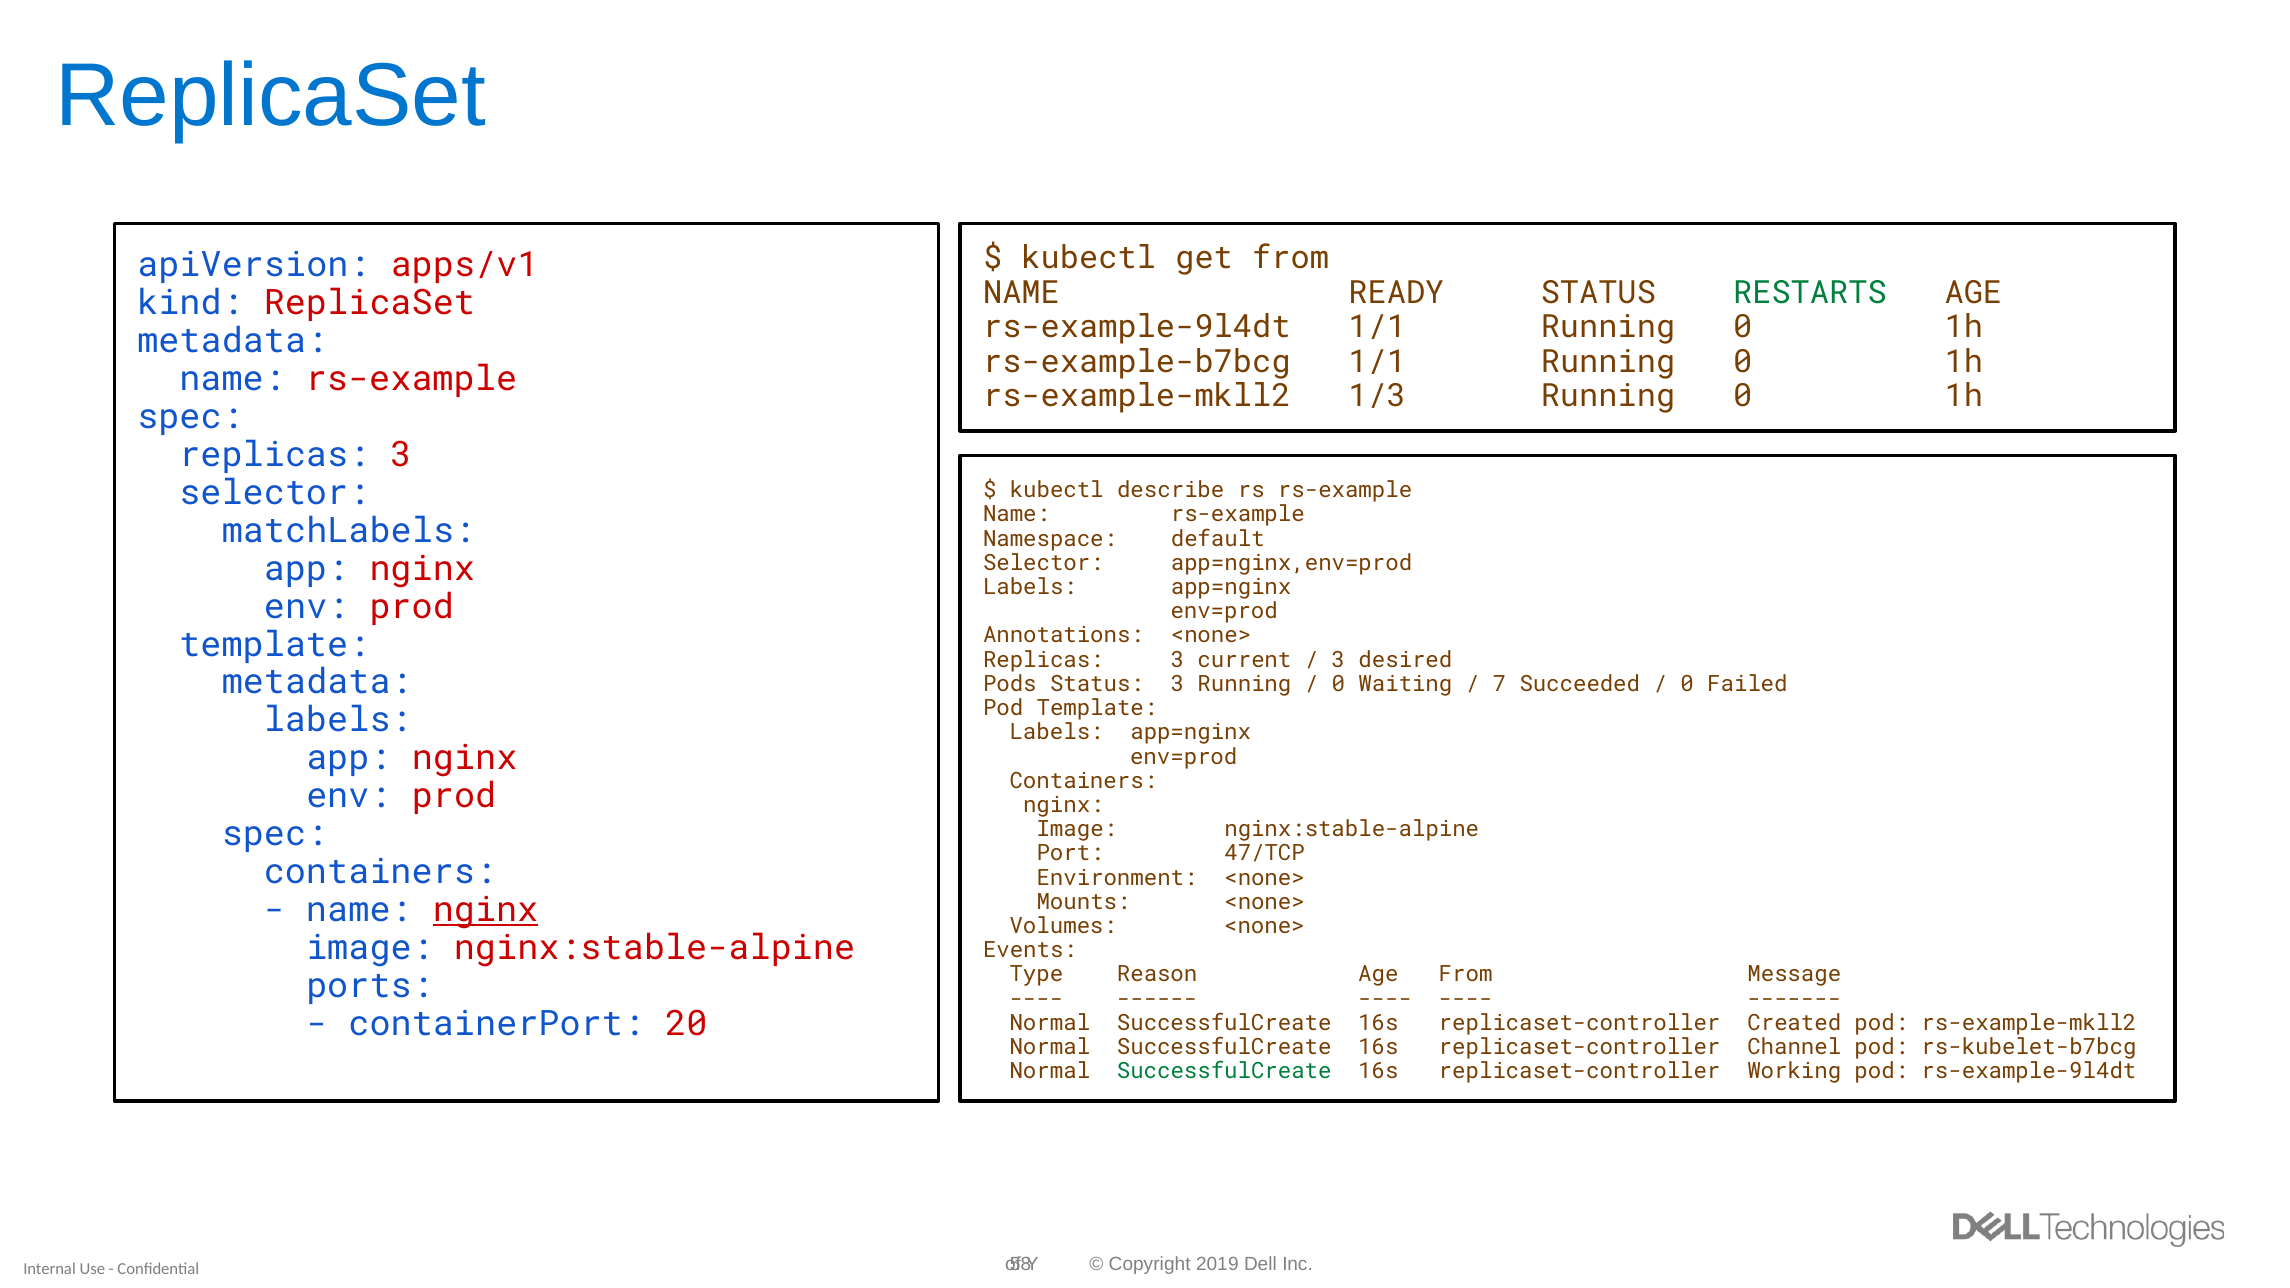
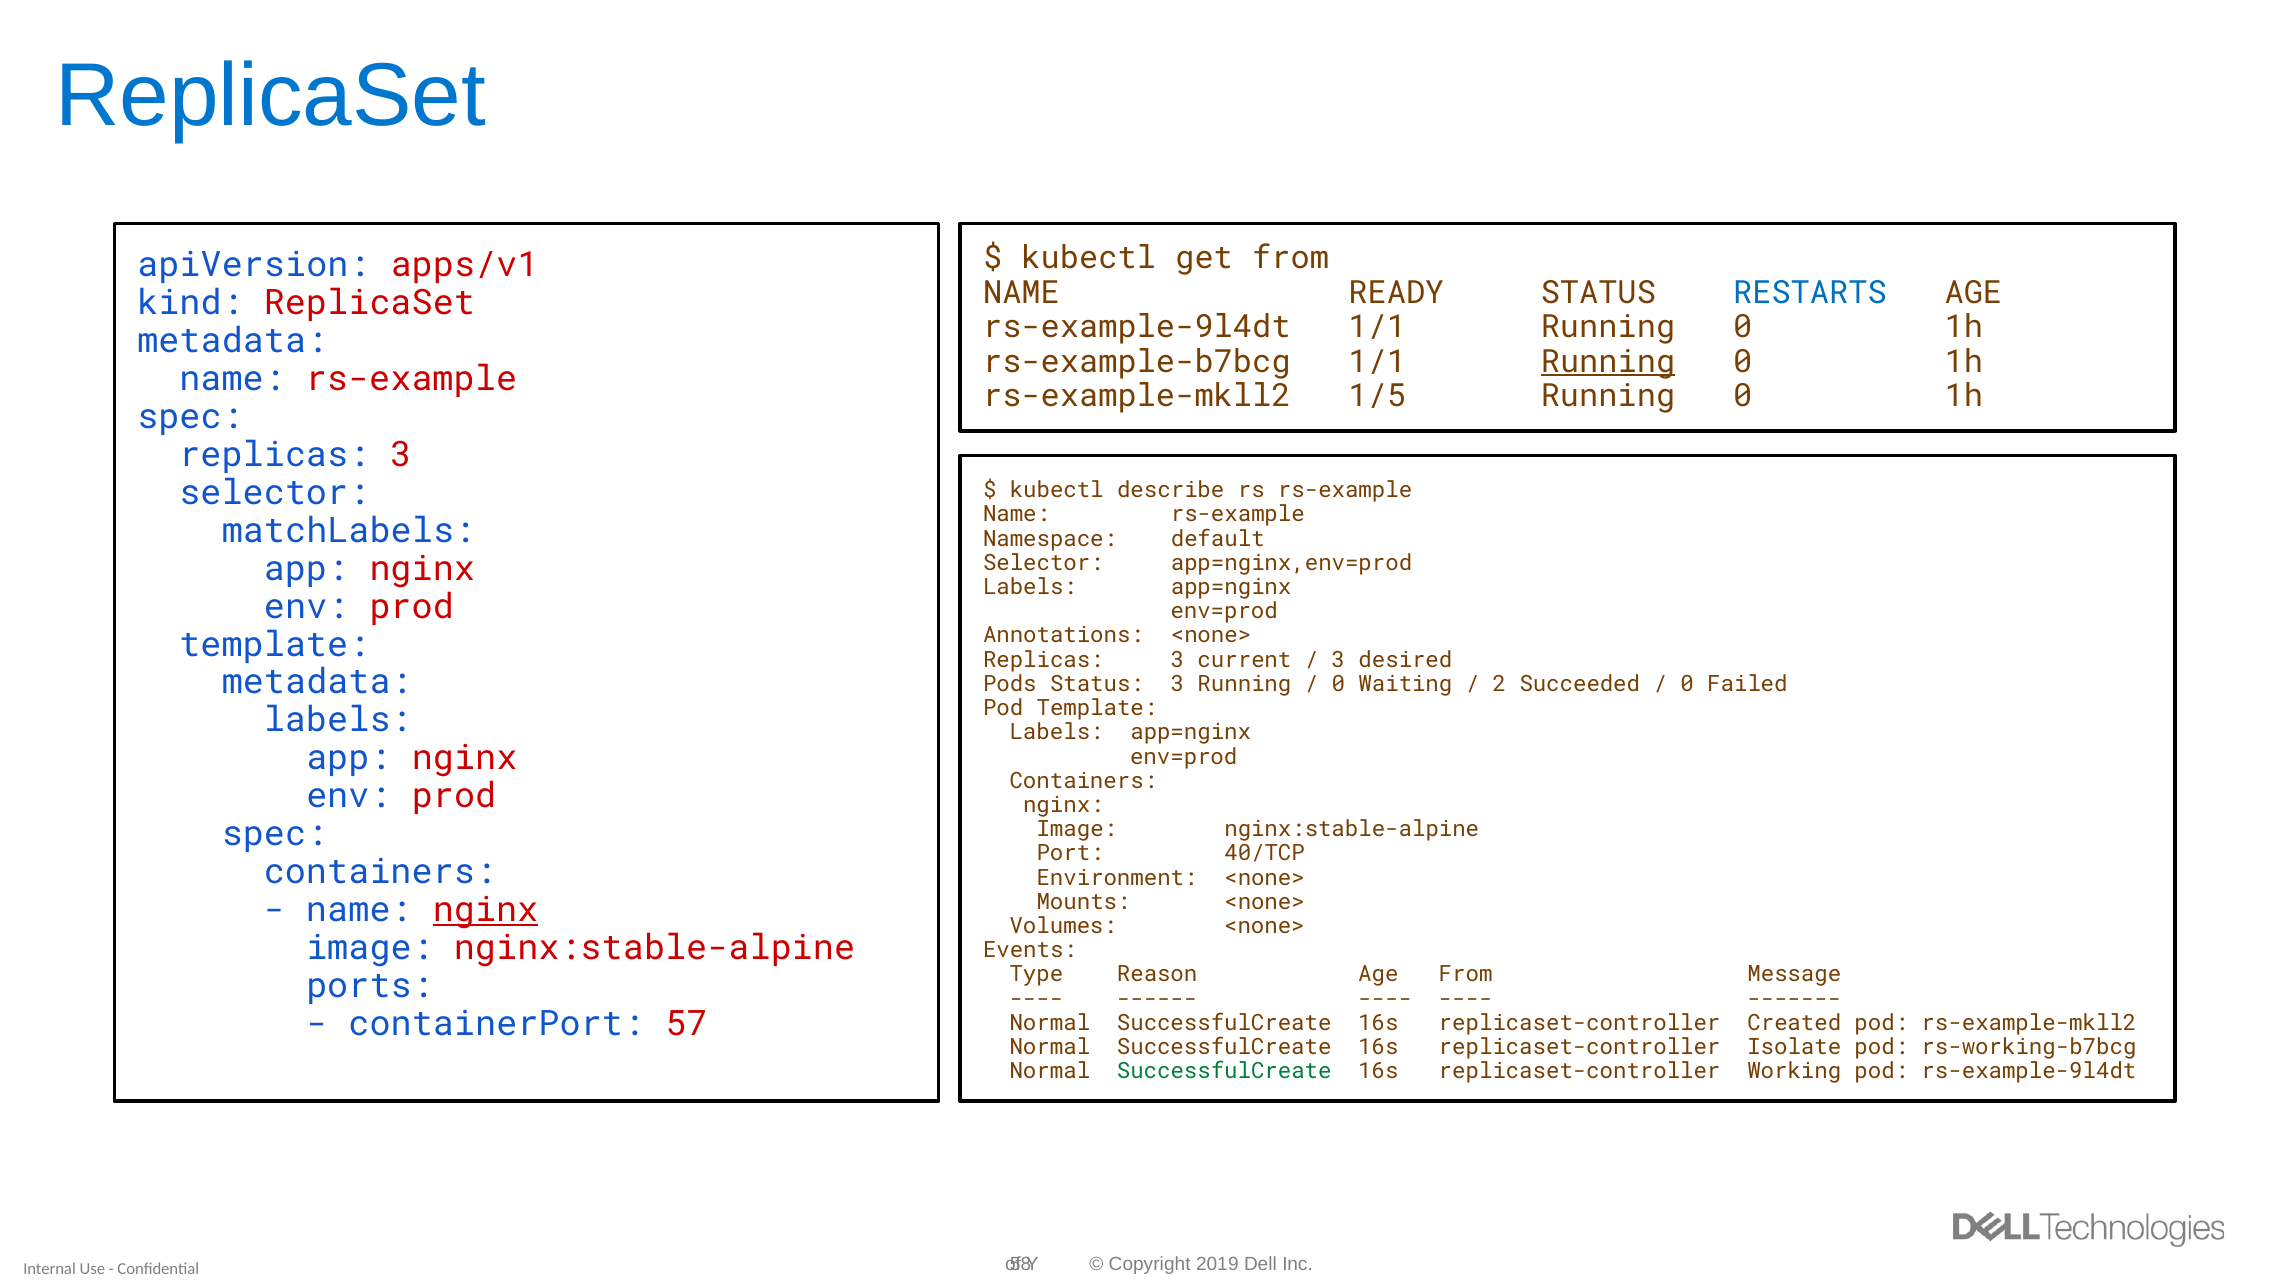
RESTARTS colour: green -> blue (1810, 293)
Running underline: none -> present (1608, 362)
1/3: 1/3 -> 1/5 (1377, 396)
7: 7 -> 2 (1499, 684)
47/TCP: 47/TCP -> 40/TCP (1265, 853)
20: 20 -> 57 (686, 1024)
Channel: Channel -> Isolate (1794, 1047)
rs-kubelet-b7bcg: rs-kubelet-b7bcg -> rs-working-b7bcg (2029, 1047)
